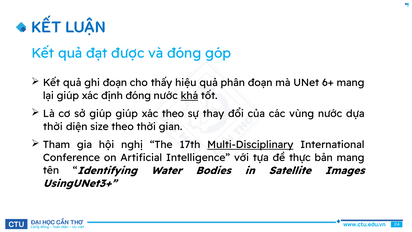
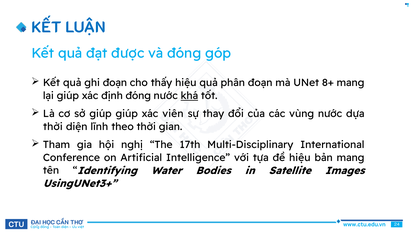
6+: 6+ -> 8+ (328, 83)
xác theo: theo -> viên (173, 114)
size: size -> lĩnh (99, 127)
Multi-Disciplinary underline: present -> none (250, 145)
đề thực: thực -> hiệu (300, 158)
